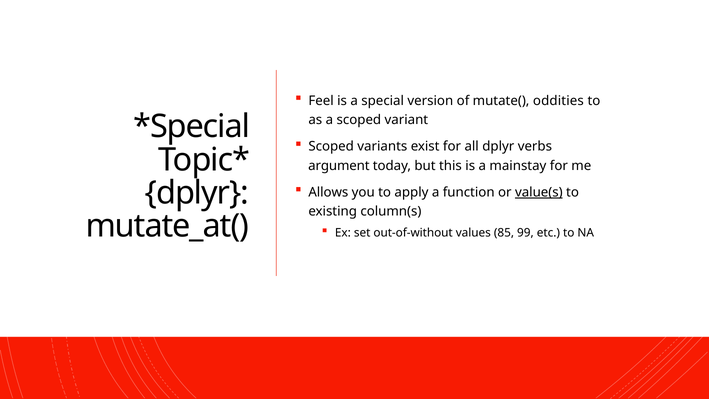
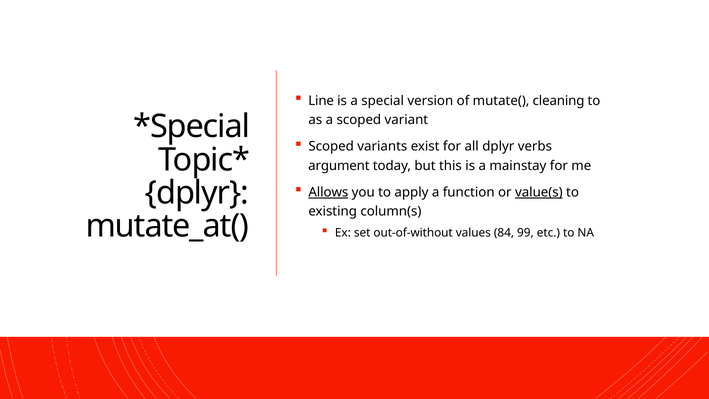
Feel: Feel -> Line (321, 101)
oddities: oddities -> cleaning (559, 101)
Allows underline: none -> present (328, 192)
85: 85 -> 84 (504, 233)
